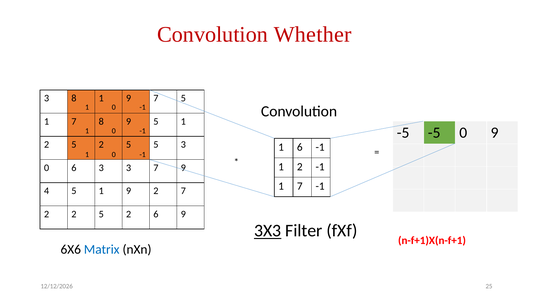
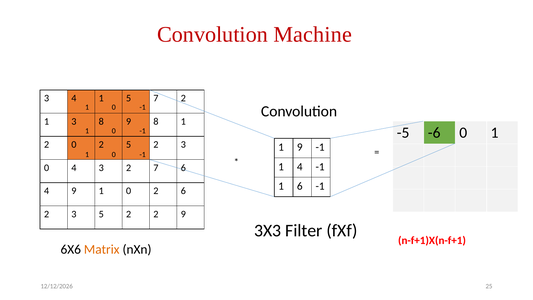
Whether: Whether -> Machine (313, 34)
3 8: 8 -> 4 (74, 98)
9: 9 -> 5 (129, 98)
7 5: 5 -> 2 (183, 98)
7: 7 -> 3 (74, 121)
9 5: 5 -> 8 (156, 121)
-5 -5: -5 -> -6 (434, 133)
0 9: 9 -> 1 (495, 133)
5: 5 -> 0 (74, 144)
2 5 5: 5 -> 2 (156, 144)
1 6: 6 -> 9 (300, 147)
2: 2 -> 4 (300, 167)
0 6: 6 -> 4 (74, 168)
3 3: 3 -> 2 (129, 168)
7 9: 9 -> 6 (183, 168)
7: 7 -> 6 (300, 186)
4 5: 5 -> 9 (74, 191)
9: 9 -> 0 (129, 191)
2 7: 7 -> 6 (183, 191)
2: 2 -> 3 (74, 214)
2 6: 6 -> 2 (156, 214)
3X3 underline: present -> none (268, 231)
Matrix colour: blue -> orange (102, 249)
